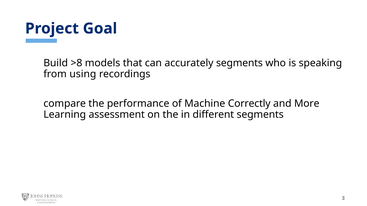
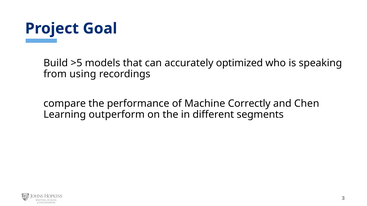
>8: >8 -> >5 (76, 63)
accurately segments: segments -> optimized (239, 63)
More: More -> Chen (307, 104)
assessment: assessment -> outperform (117, 115)
